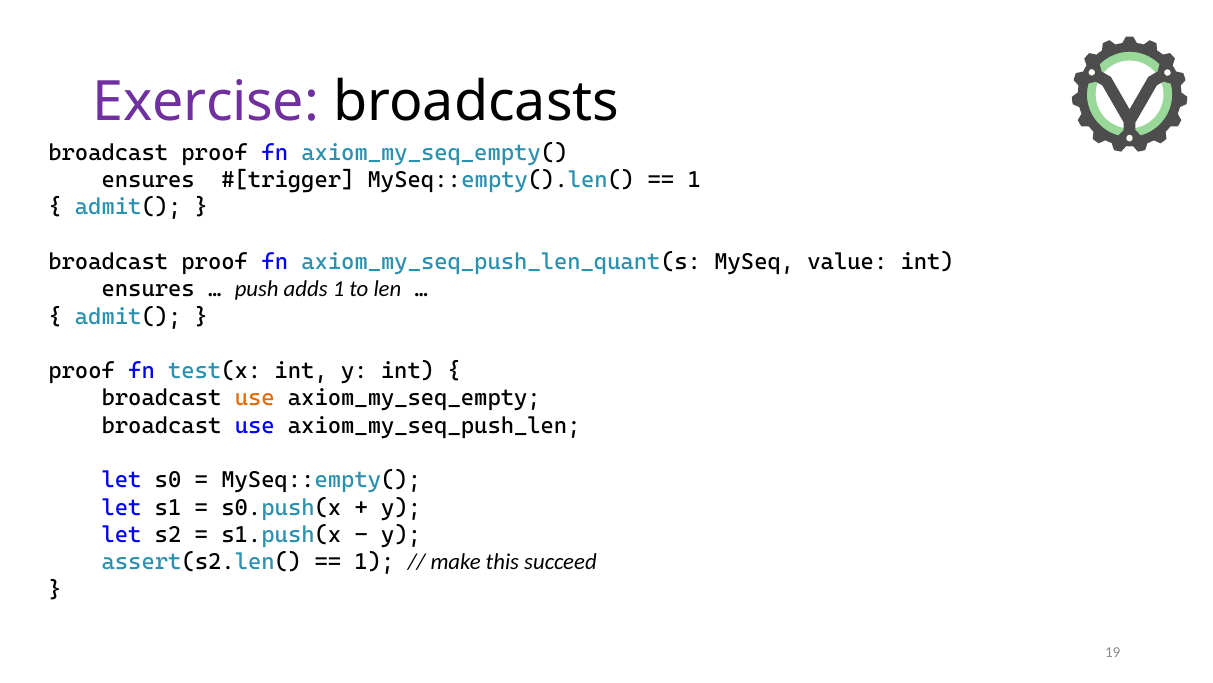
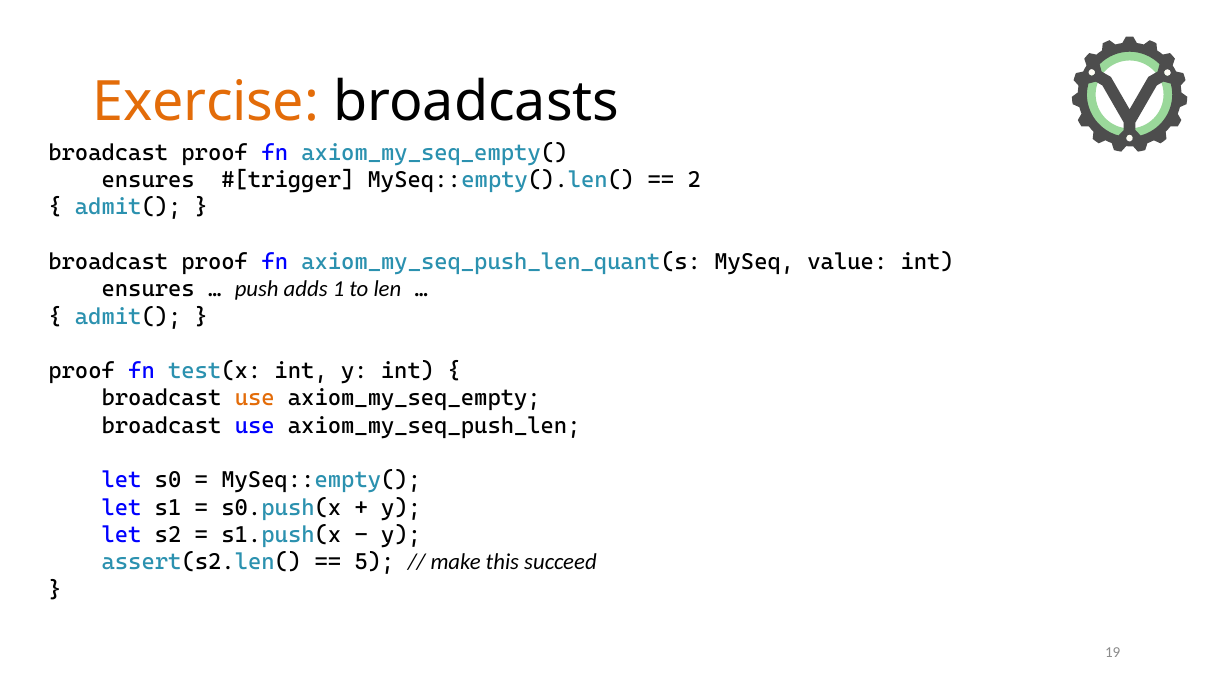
Exercise colour: purple -> orange (206, 102)
1: 1 -> 2 (694, 180)
1: 1 -> 5 (374, 562)
